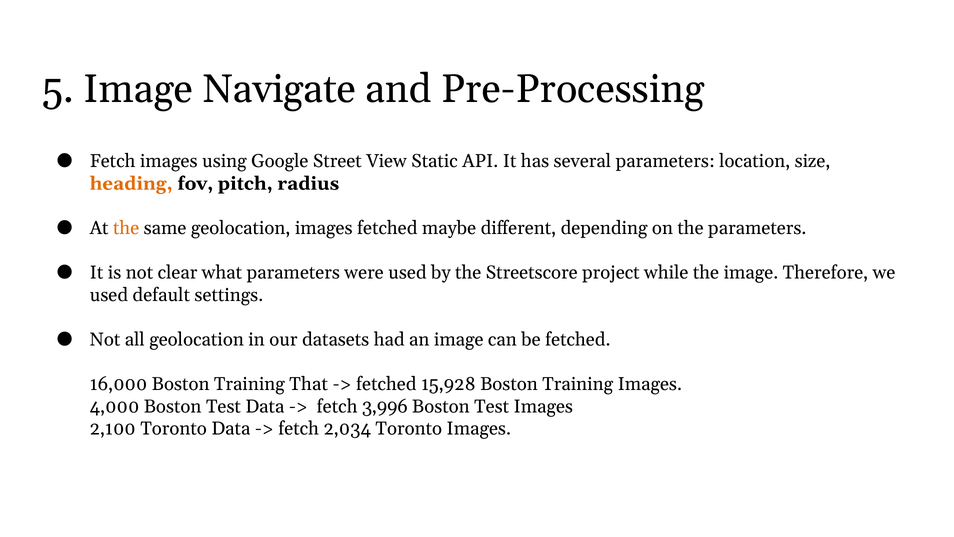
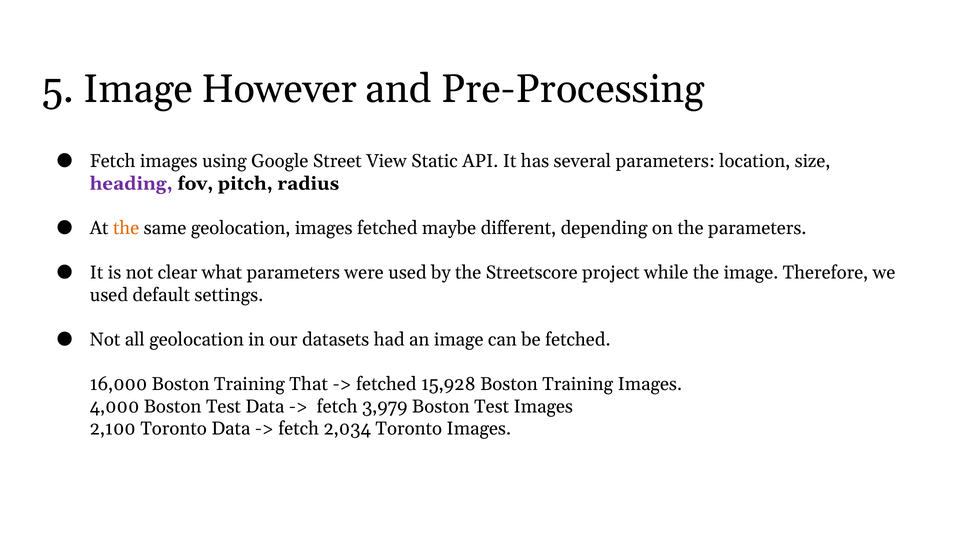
Navigate: Navigate -> However (279, 89)
heading colour: orange -> purple (131, 183)
3,996: 3,996 -> 3,979 (385, 406)
